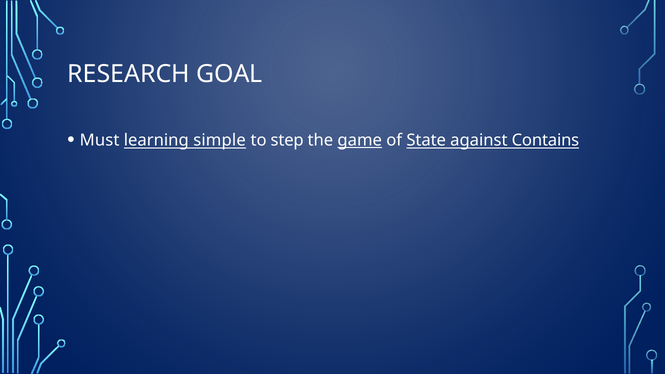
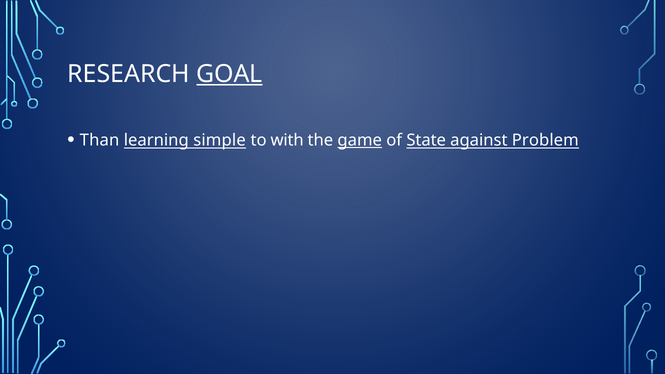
GOAL underline: none -> present (229, 74)
Must: Must -> Than (100, 140)
step: step -> with (287, 140)
Contains: Contains -> Problem (545, 140)
